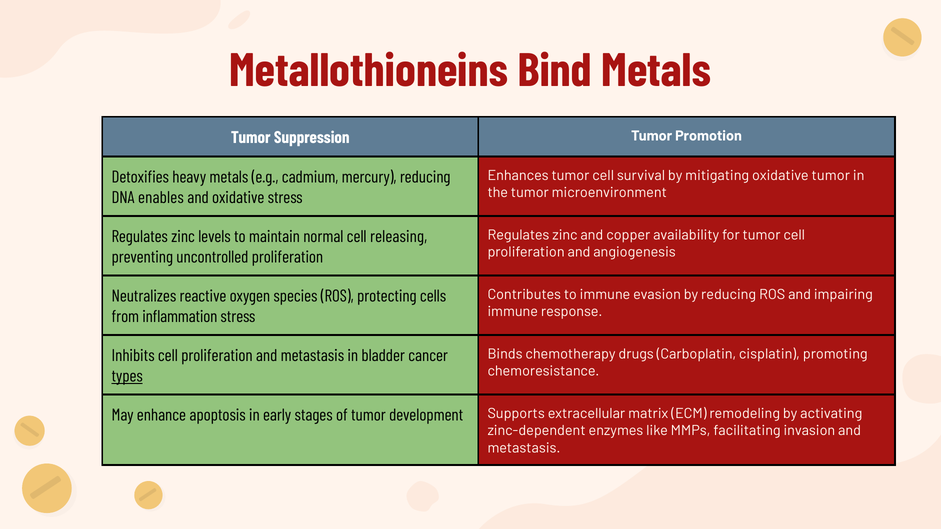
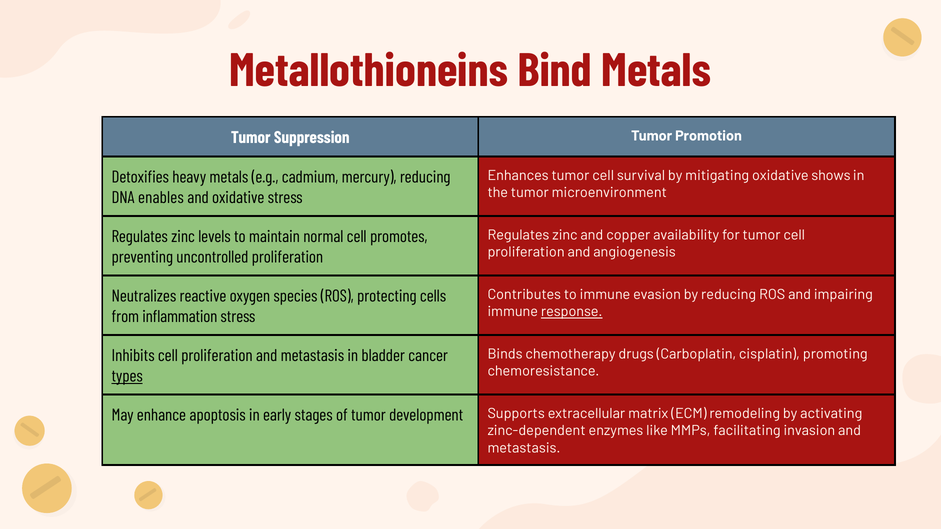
oxidative tumor: tumor -> shows (831, 176)
releasing: releasing -> promotes (399, 237)
response underline: none -> present (572, 312)
